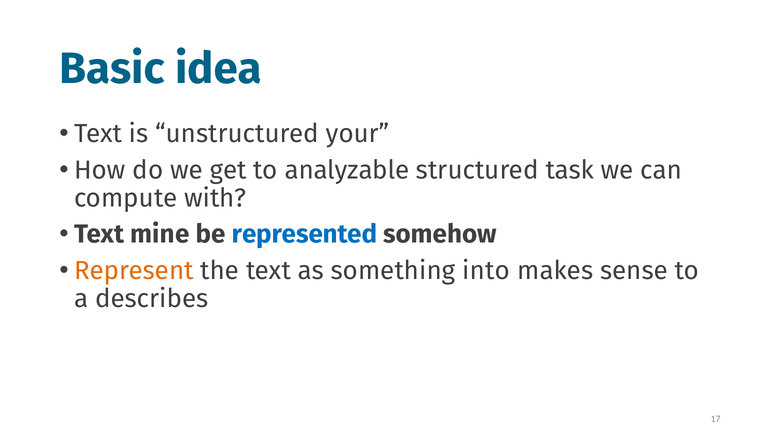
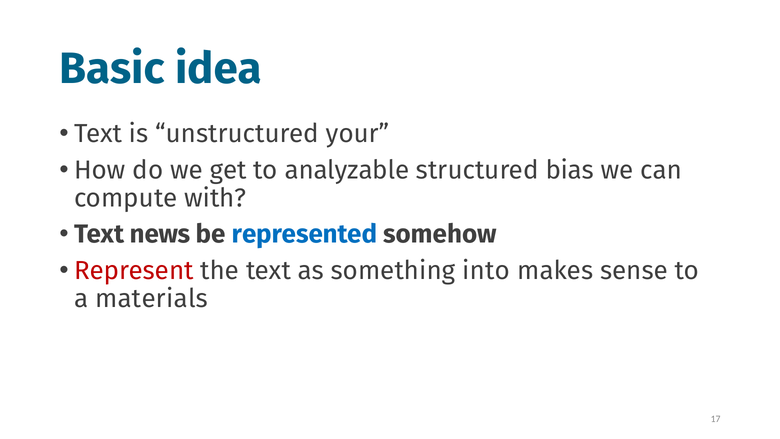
task: task -> bias (570, 170)
mine: mine -> news (160, 234)
Represent colour: orange -> red (134, 270)
describes: describes -> materials (152, 298)
